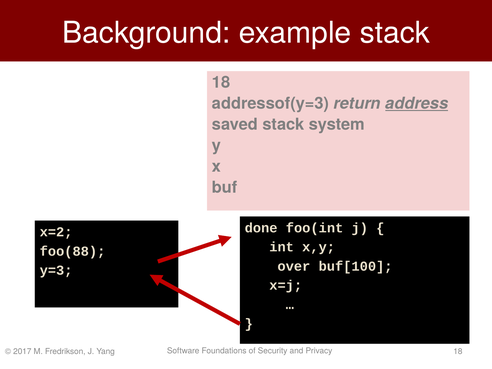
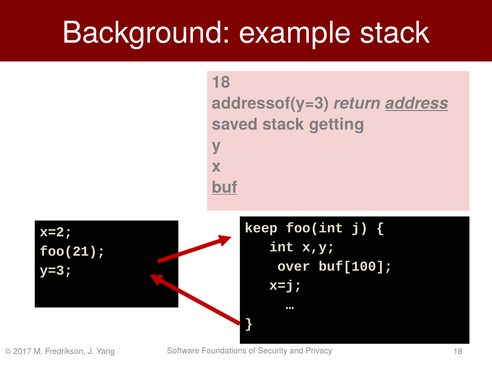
system: system -> getting (337, 124)
buf underline: none -> present (225, 187)
done: done -> keep (261, 228)
foo(88: foo(88 -> foo(21 (73, 251)
